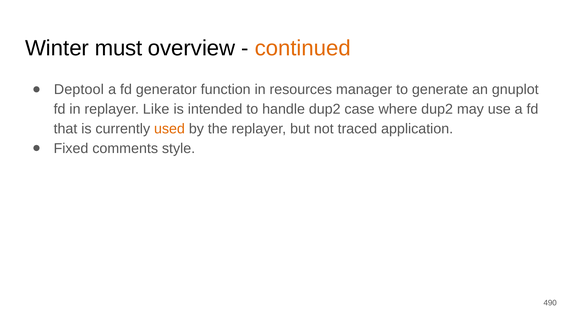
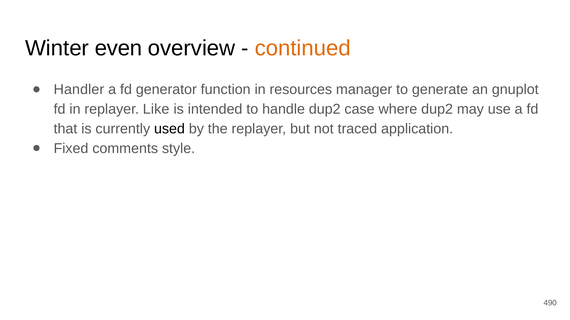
must: must -> even (119, 48)
Deptool: Deptool -> Handler (79, 90)
used colour: orange -> black (169, 129)
